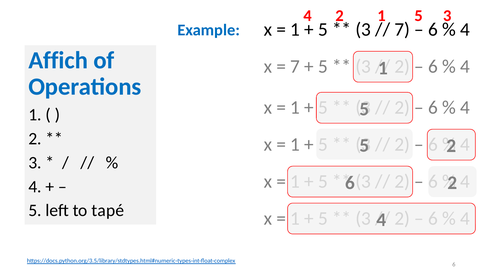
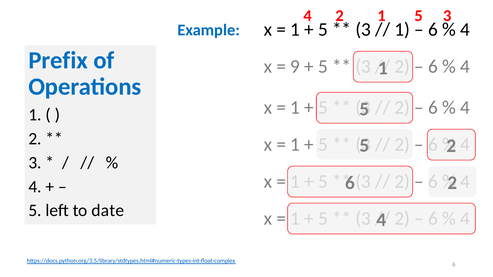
7: 7 -> 1 (402, 30)
Affich: Affich -> Prefix (58, 60)
7: 7 -> 9 (295, 67)
tapé: tapé -> date (108, 211)
